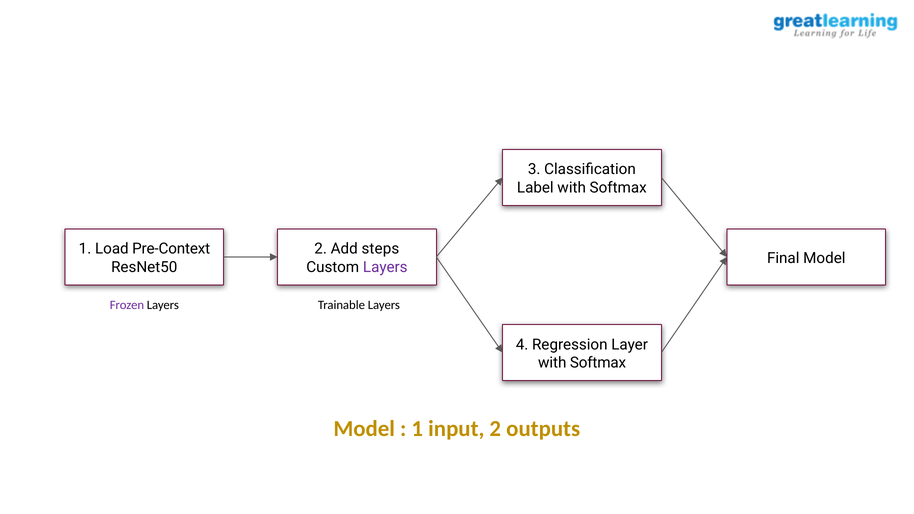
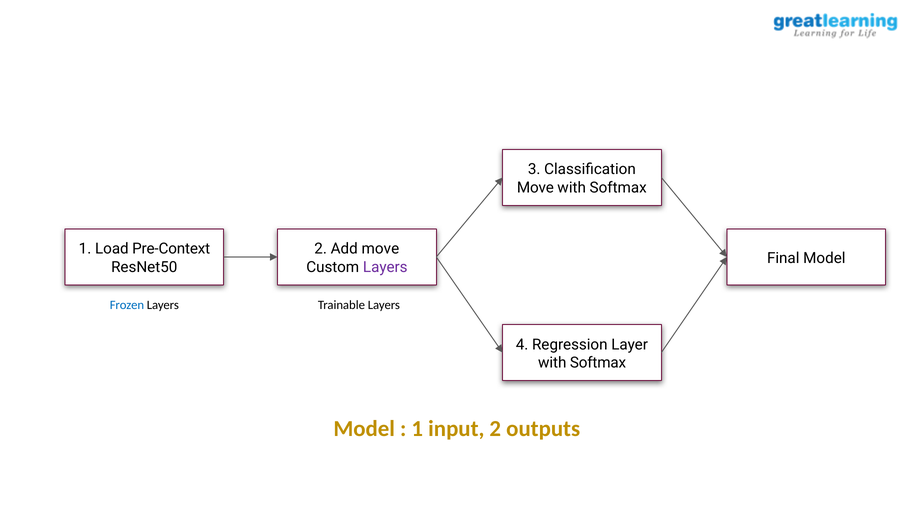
Label: Label -> Move (535, 188)
Add steps: steps -> move (380, 249)
Frozen colour: purple -> blue (127, 305)
